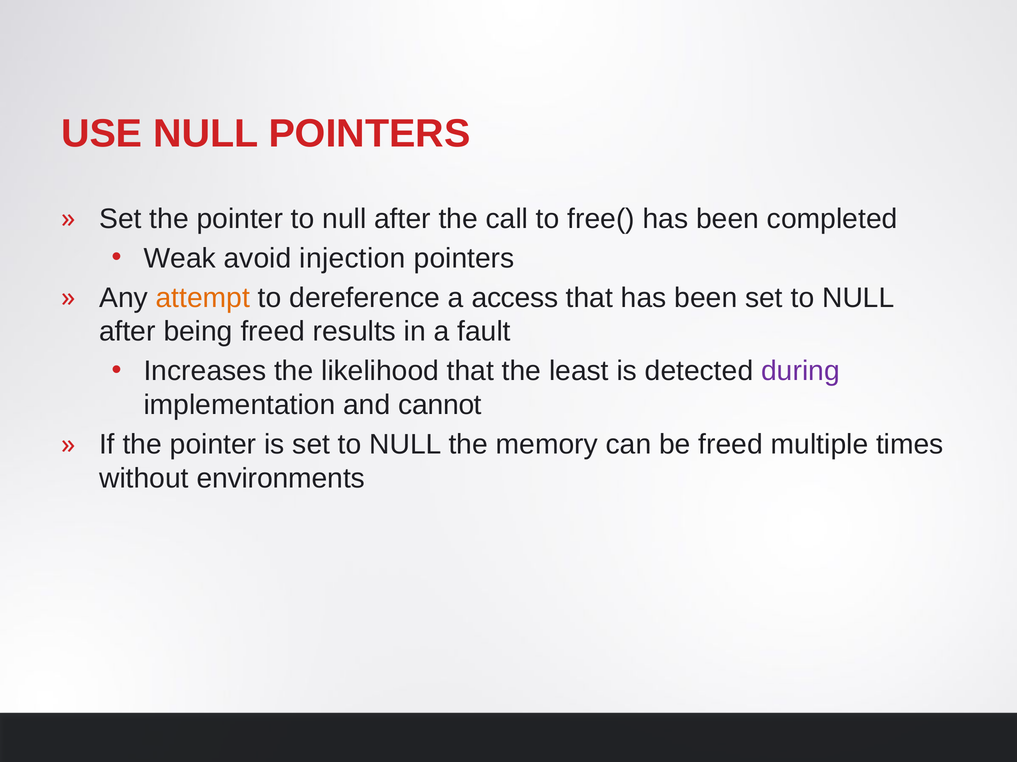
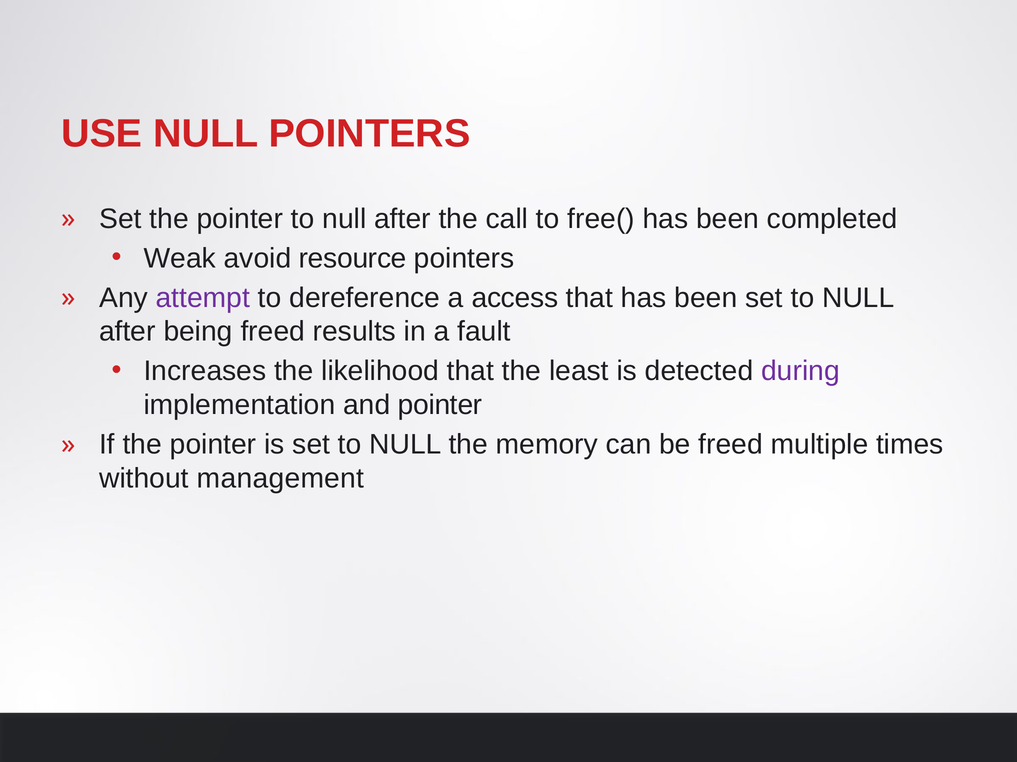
injection: injection -> resource (353, 258)
attempt colour: orange -> purple (203, 298)
and cannot: cannot -> pointer (440, 405)
environments: environments -> management (281, 479)
